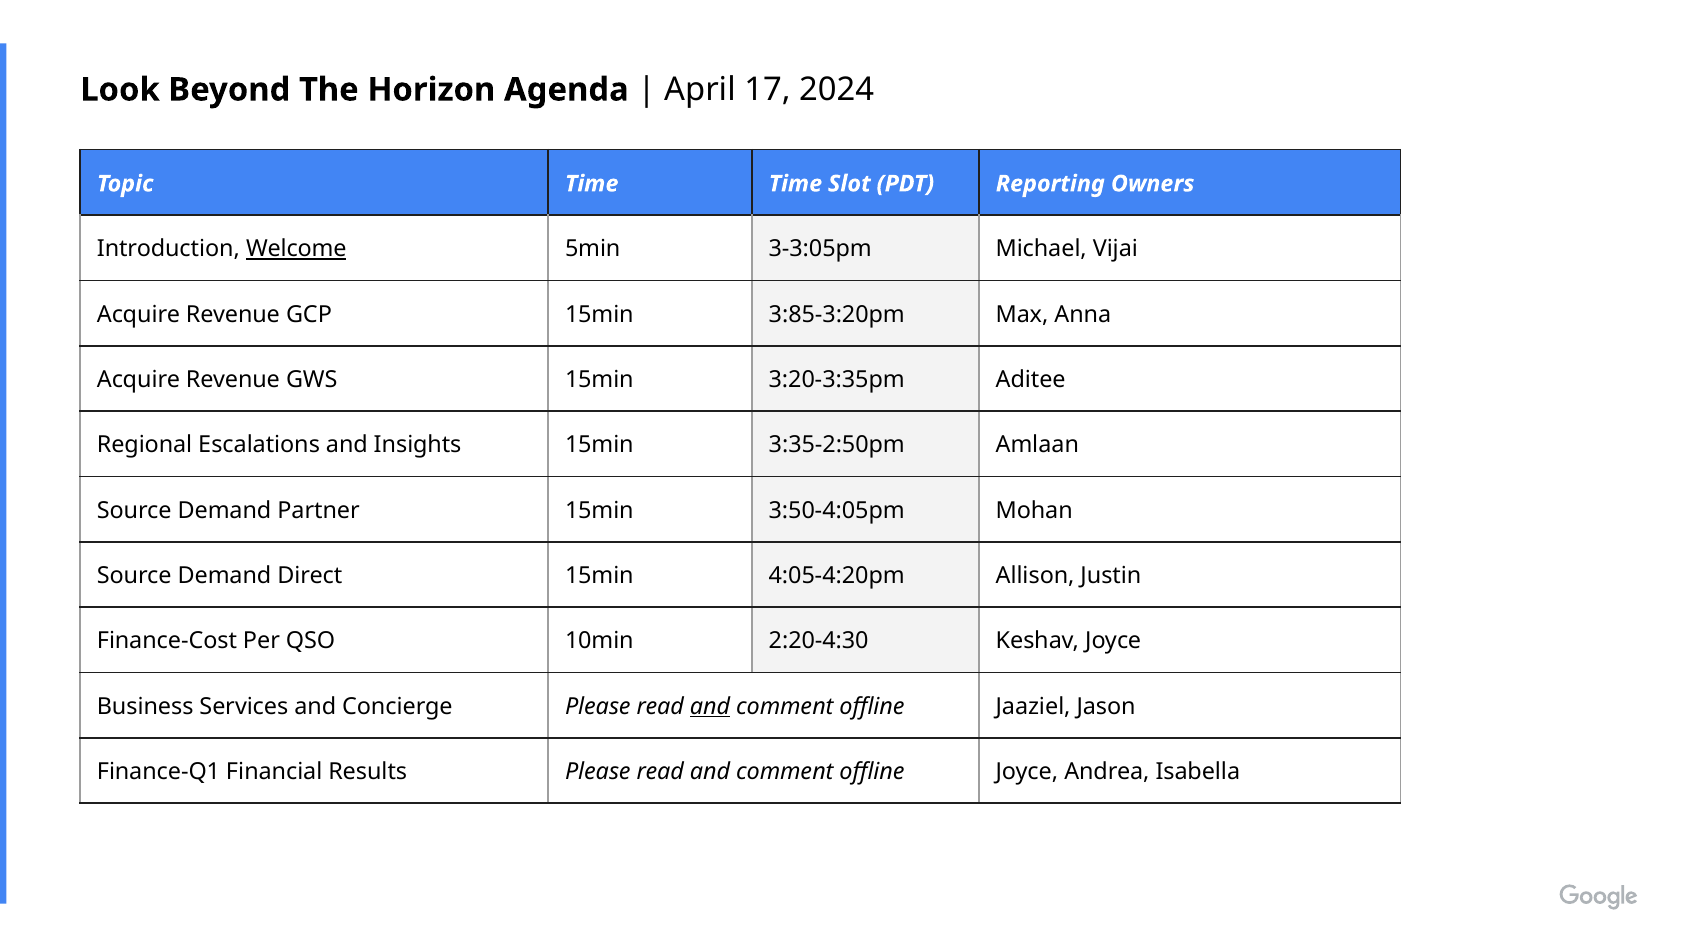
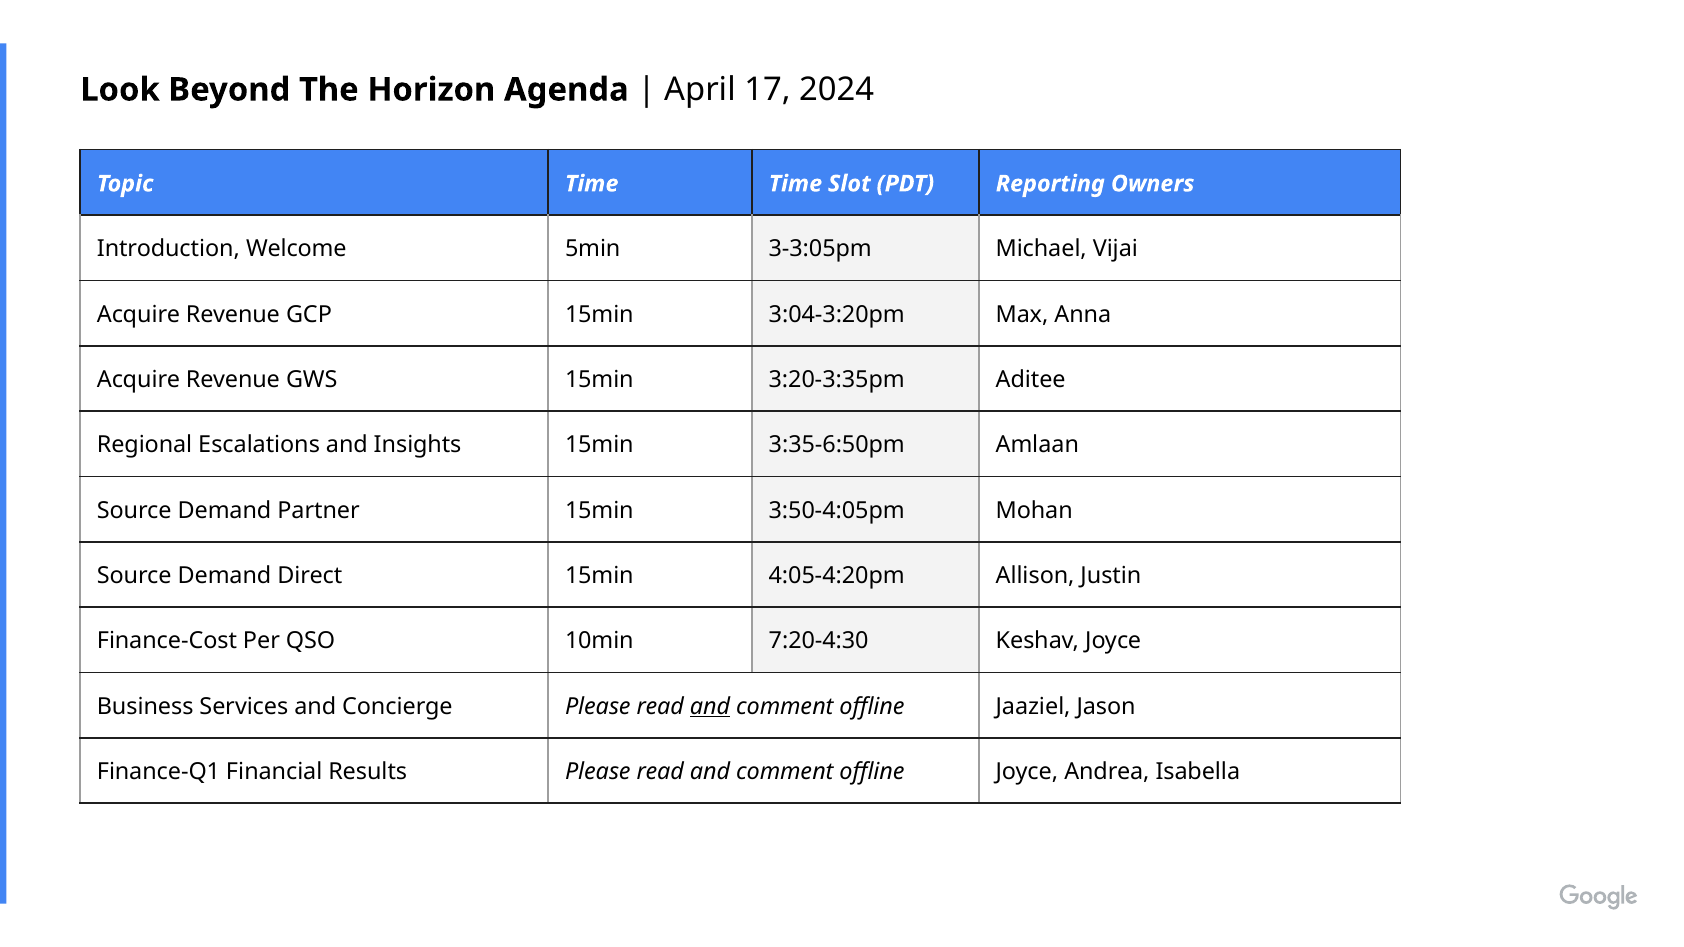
Welcome underline: present -> none (296, 249)
3:85-3:20pm: 3:85-3:20pm -> 3:04-3:20pm (837, 315)
3:35-2:50pm: 3:35-2:50pm -> 3:35-6:50pm (837, 445)
2:20-4:30: 2:20-4:30 -> 7:20-4:30 (819, 641)
